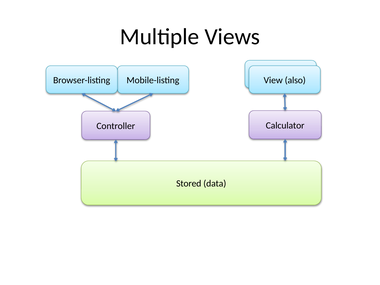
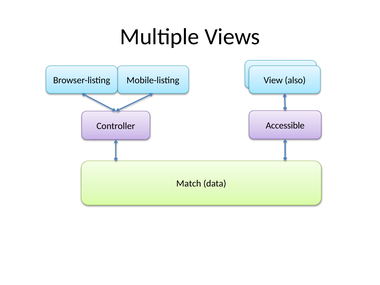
Calculator: Calculator -> Accessible (285, 125)
Stored: Stored -> Match (189, 184)
